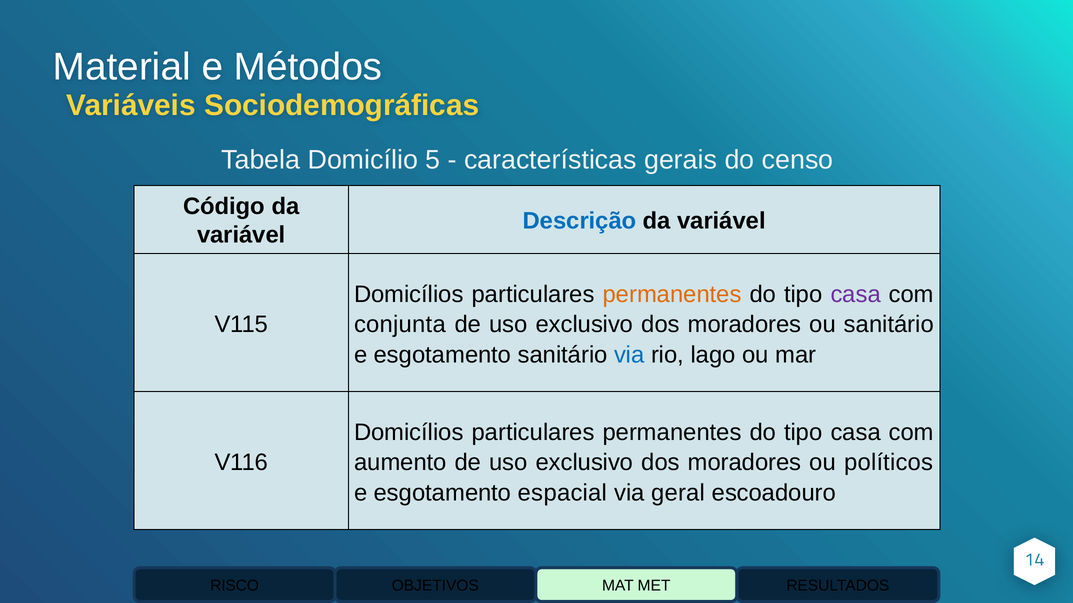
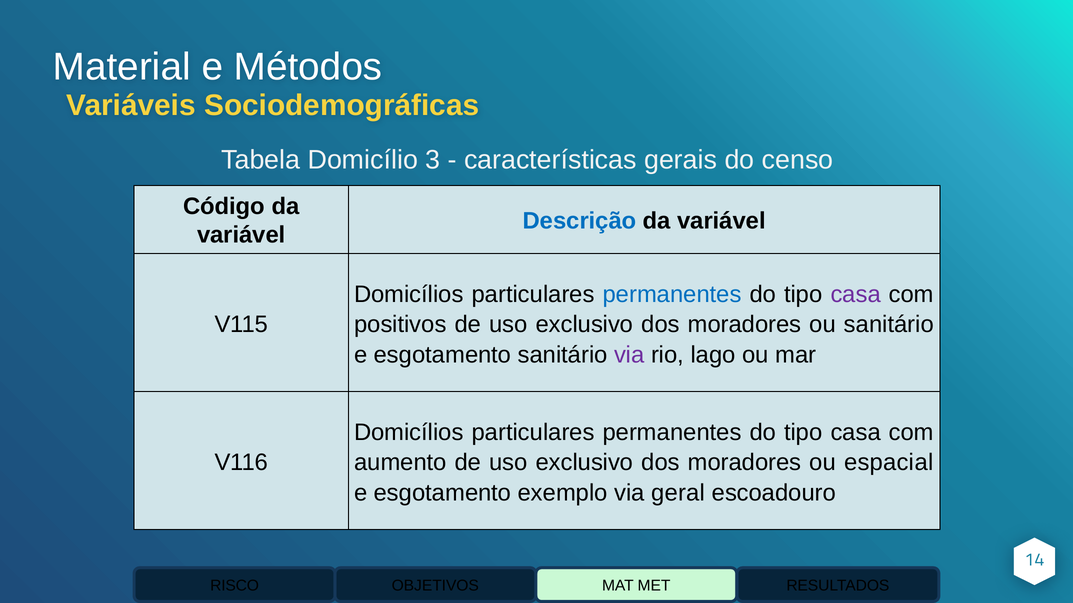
5: 5 -> 3 (433, 160)
permanentes colour: orange -> blue (672, 294)
conjunta: conjunta -> positivos (400, 325)
via colour: blue -> purple (629, 355)
políticos: políticos -> espacial (889, 463)
espacial: espacial -> exemplo (563, 494)
